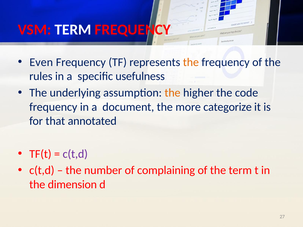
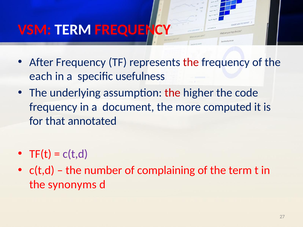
Even: Even -> After (41, 62)
the colour: orange -> red (191, 62)
rules: rules -> each (41, 76)
the colour: orange -> red (172, 93)
categorize: categorize -> computed (228, 107)
dimension: dimension -> synonyms (72, 185)
